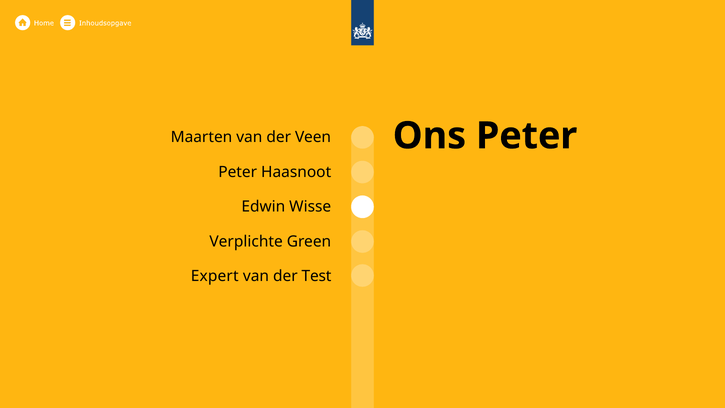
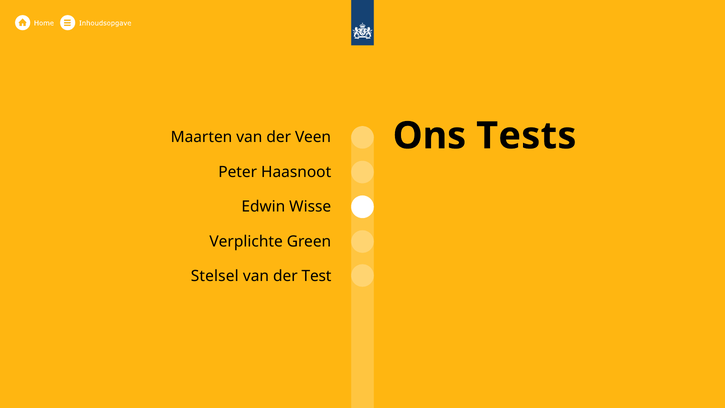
Ons Peter: Peter -> Tests (526, 136)
Expert: Expert -> Stelsel (215, 276)
